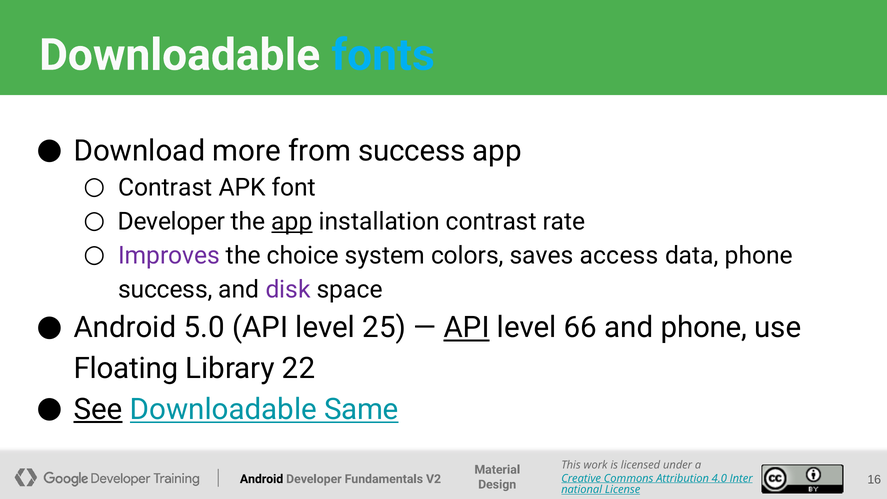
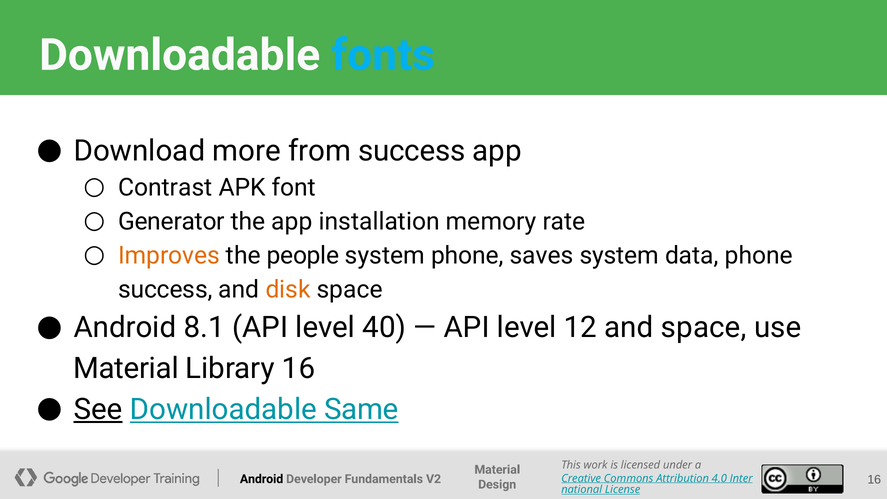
Developer: Developer -> Generator (171, 221)
app underline: present -> none (292, 221)
installation contrast: contrast -> memory (491, 221)
Improves colour: purple -> orange (169, 255)
choice: choice -> people (303, 255)
system colors: colors -> phone (467, 255)
saves access: access -> system (619, 255)
disk colour: purple -> orange (288, 289)
5.0: 5.0 -> 8.1 (204, 328)
25: 25 -> 40 (384, 328)
API underline: present -> none (467, 328)
66: 66 -> 12 (580, 328)
and phone: phone -> space (704, 328)
Floating: Floating -> Material (126, 368)
Library 22: 22 -> 16 (299, 368)
